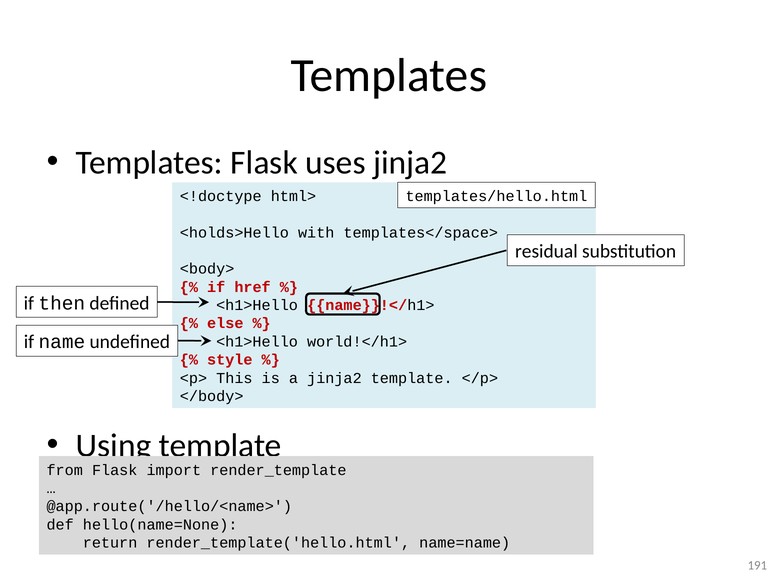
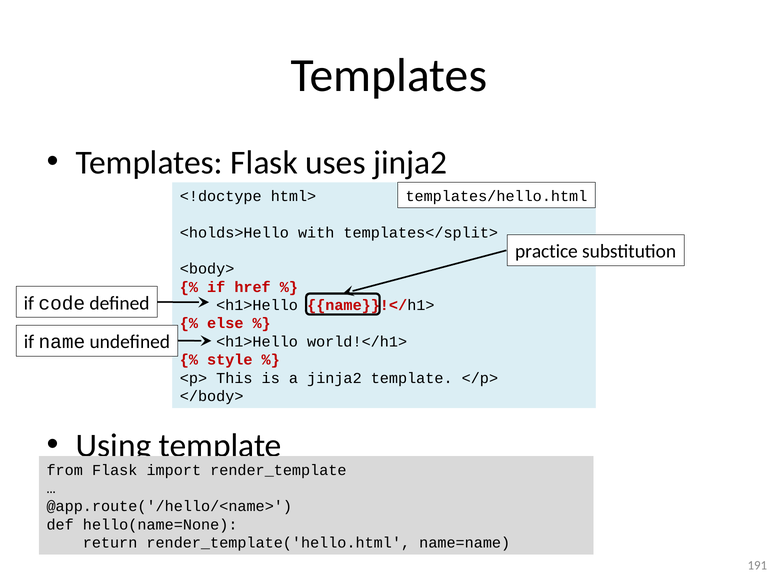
templates</space>: templates</space> -> templates</split> (421, 232)
residual: residual -> practice (546, 251)
then: then -> code (62, 303)
